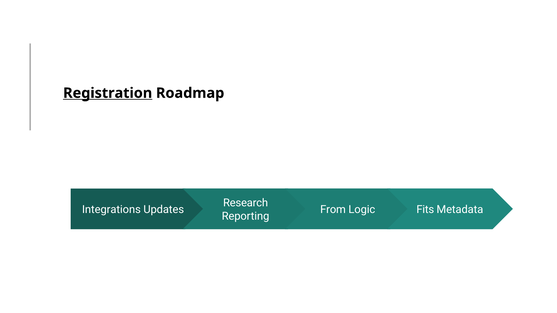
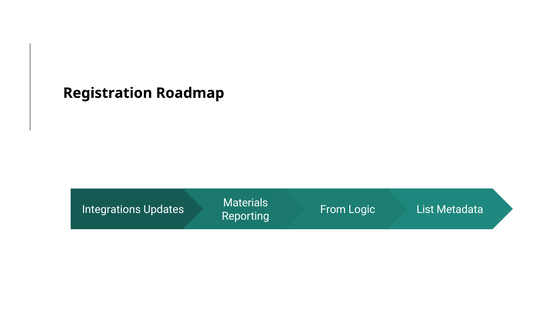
Registration underline: present -> none (108, 93)
Research: Research -> Materials (246, 203)
Fits: Fits -> List (425, 210)
